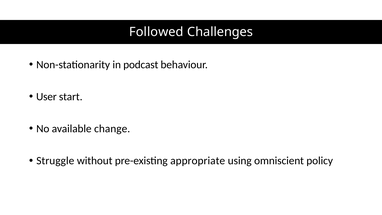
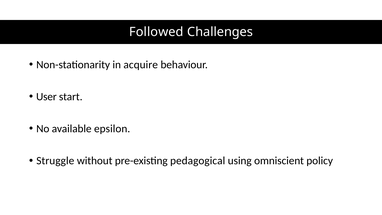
podcast: podcast -> acquire (141, 65)
change: change -> epsilon (112, 129)
appropriate: appropriate -> pedagogical (198, 161)
